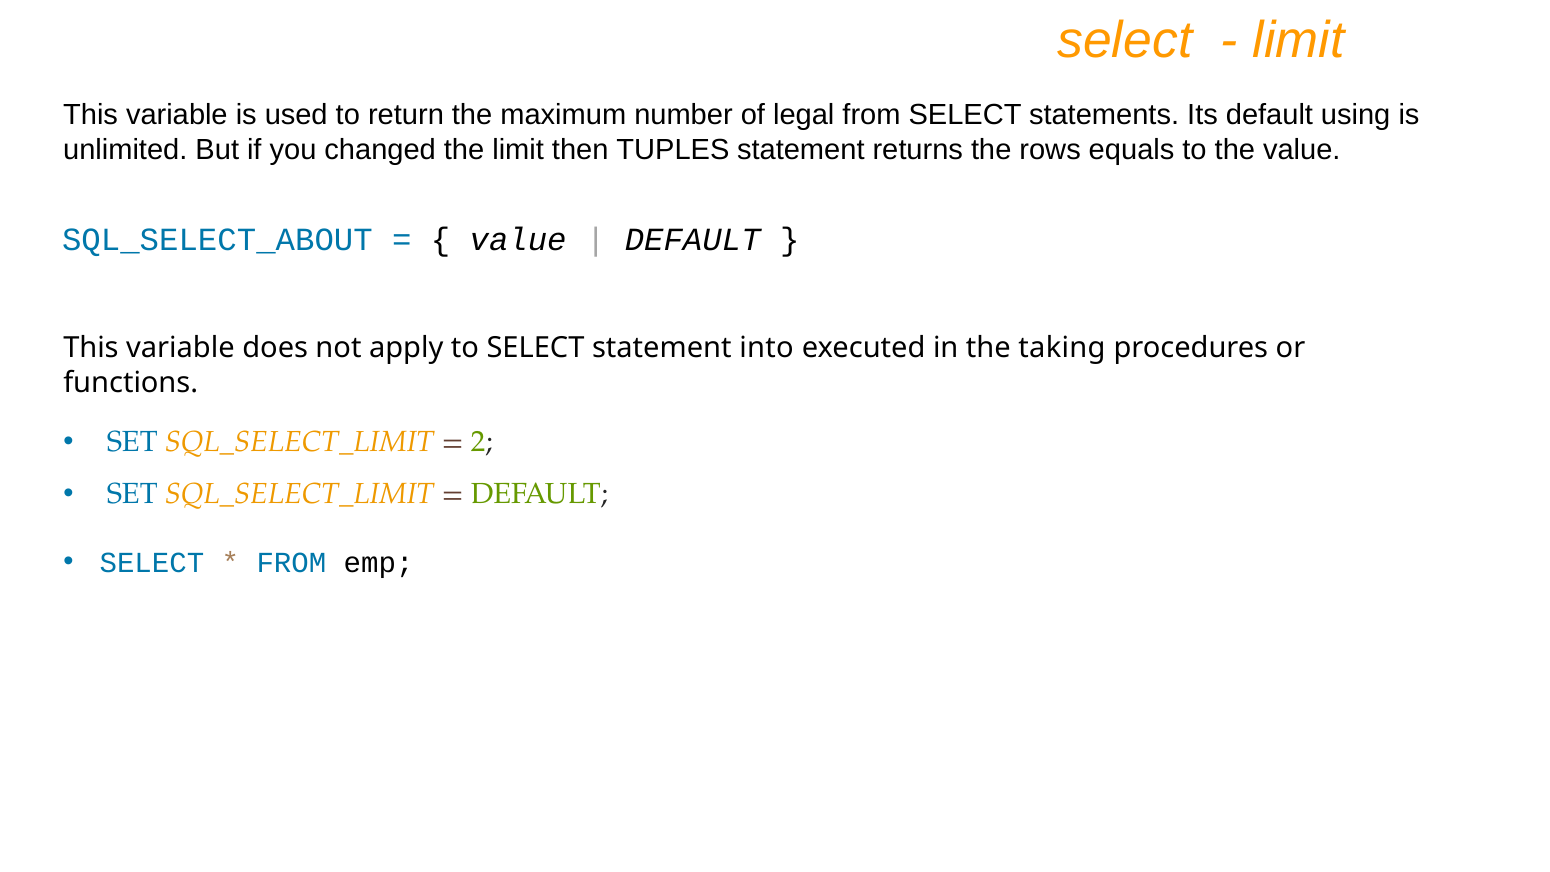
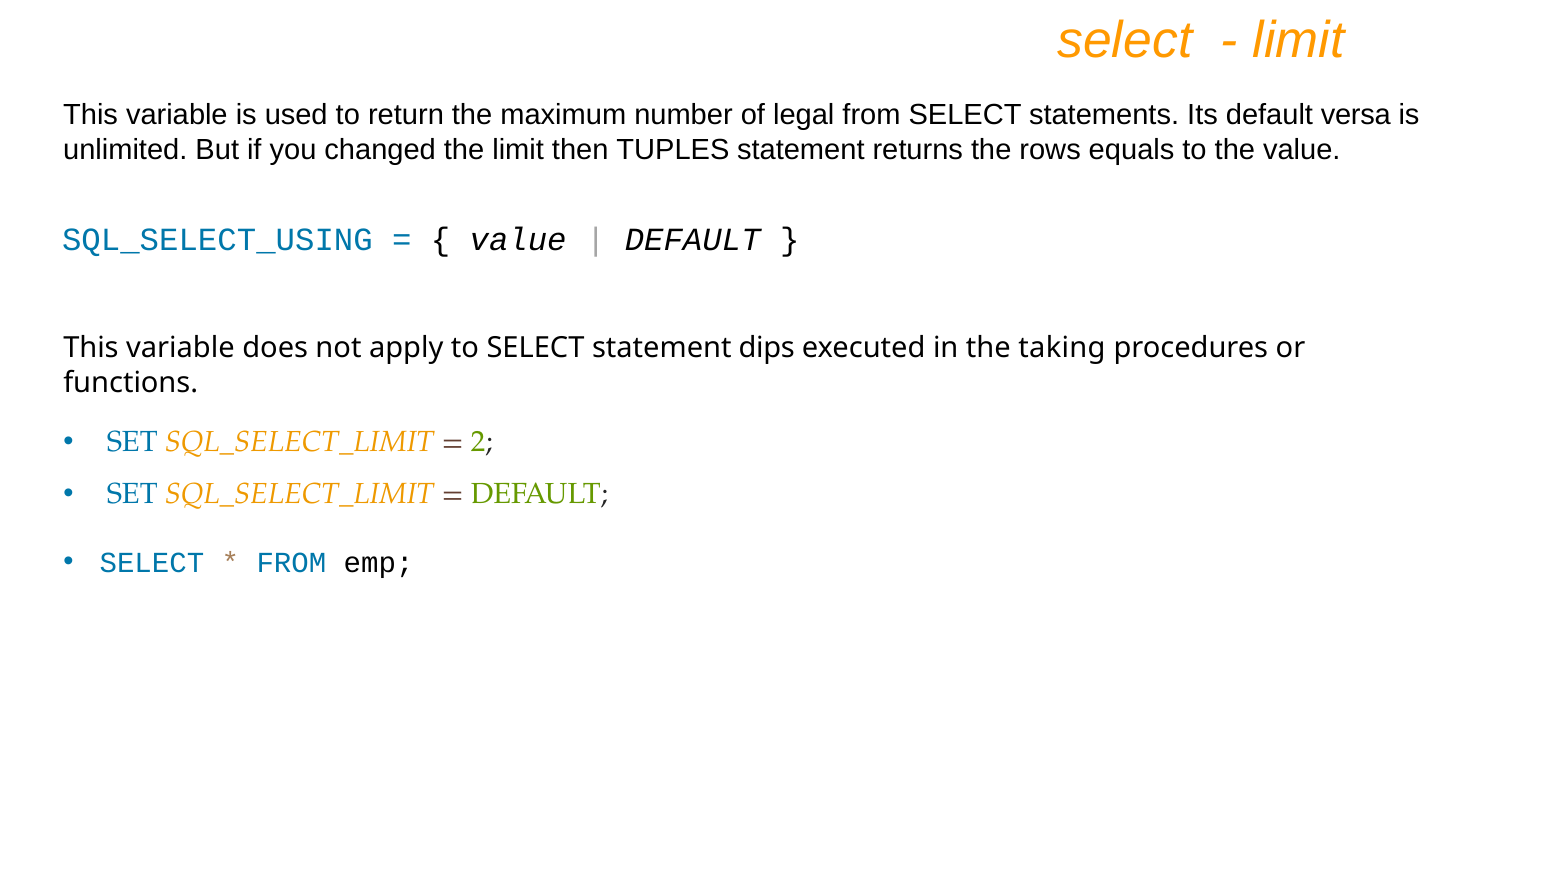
using: using -> versa (1356, 115)
SQL_SELECT_ABOUT: SQL_SELECT_ABOUT -> SQL_SELECT_USING (217, 240)
into: into -> dips (767, 348)
